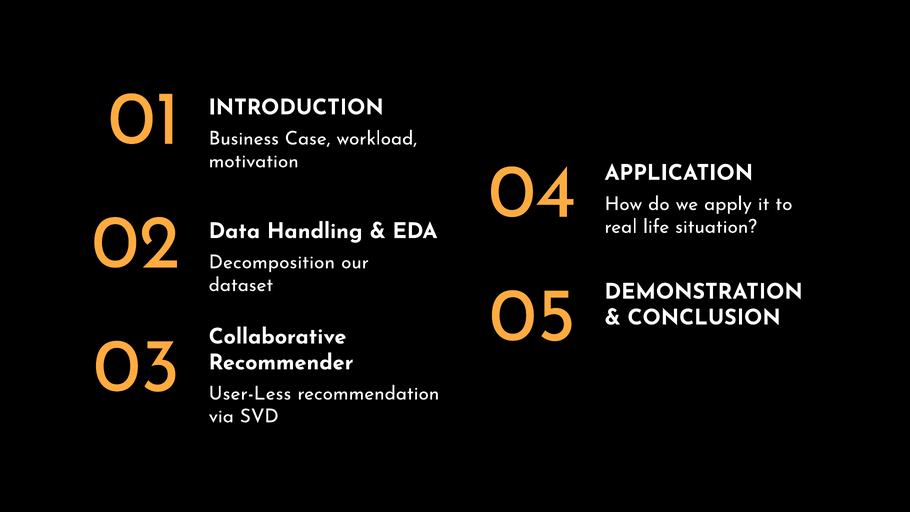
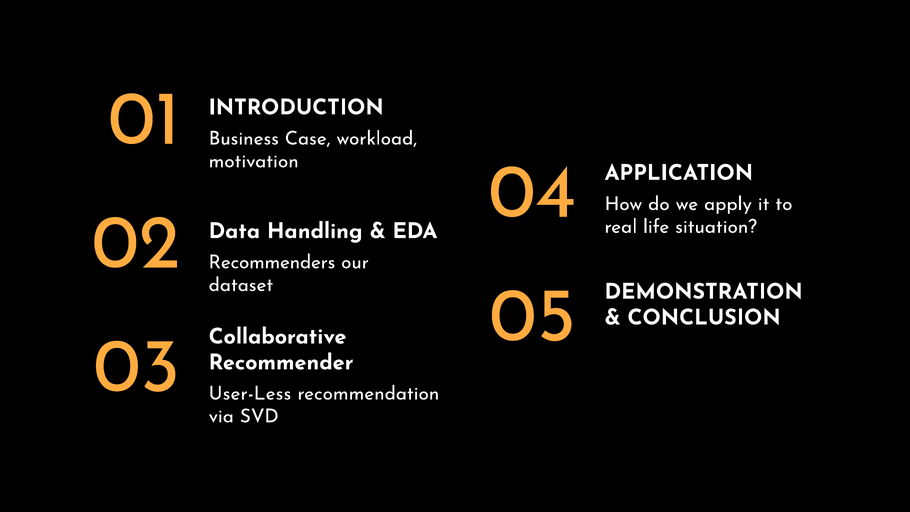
Decomposition: Decomposition -> Recommenders (272, 262)
